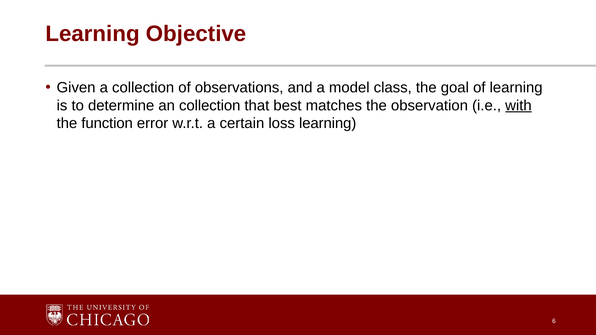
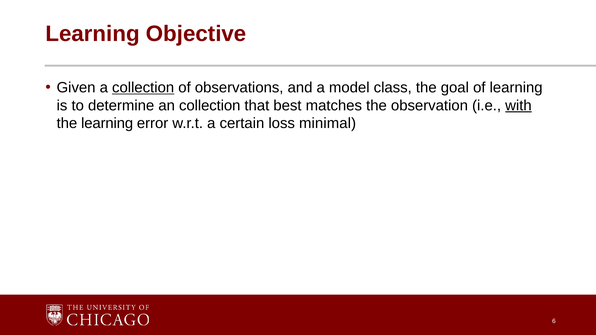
collection underline: none -> present (143, 88)
the function: function -> learning (107, 123)
loss learning: learning -> minimal (328, 123)
